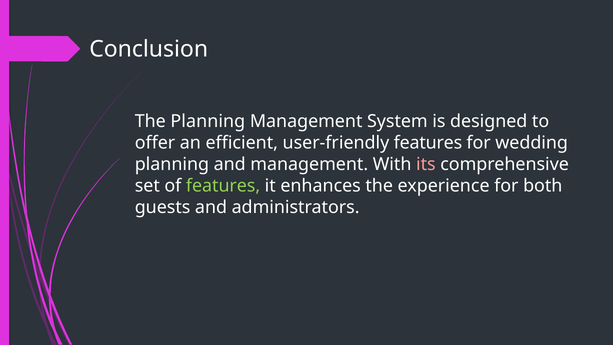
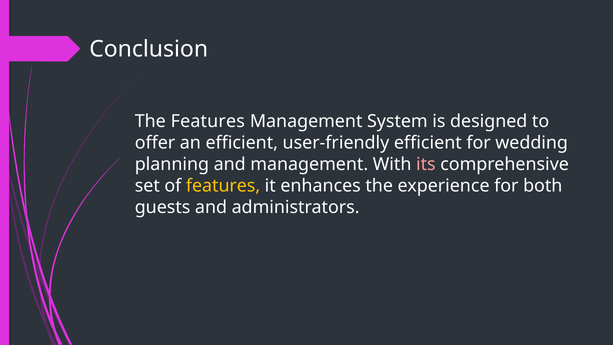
The Planning: Planning -> Features (208, 122)
user-friendly features: features -> efficient (428, 143)
features colour: light green -> yellow (223, 186)
